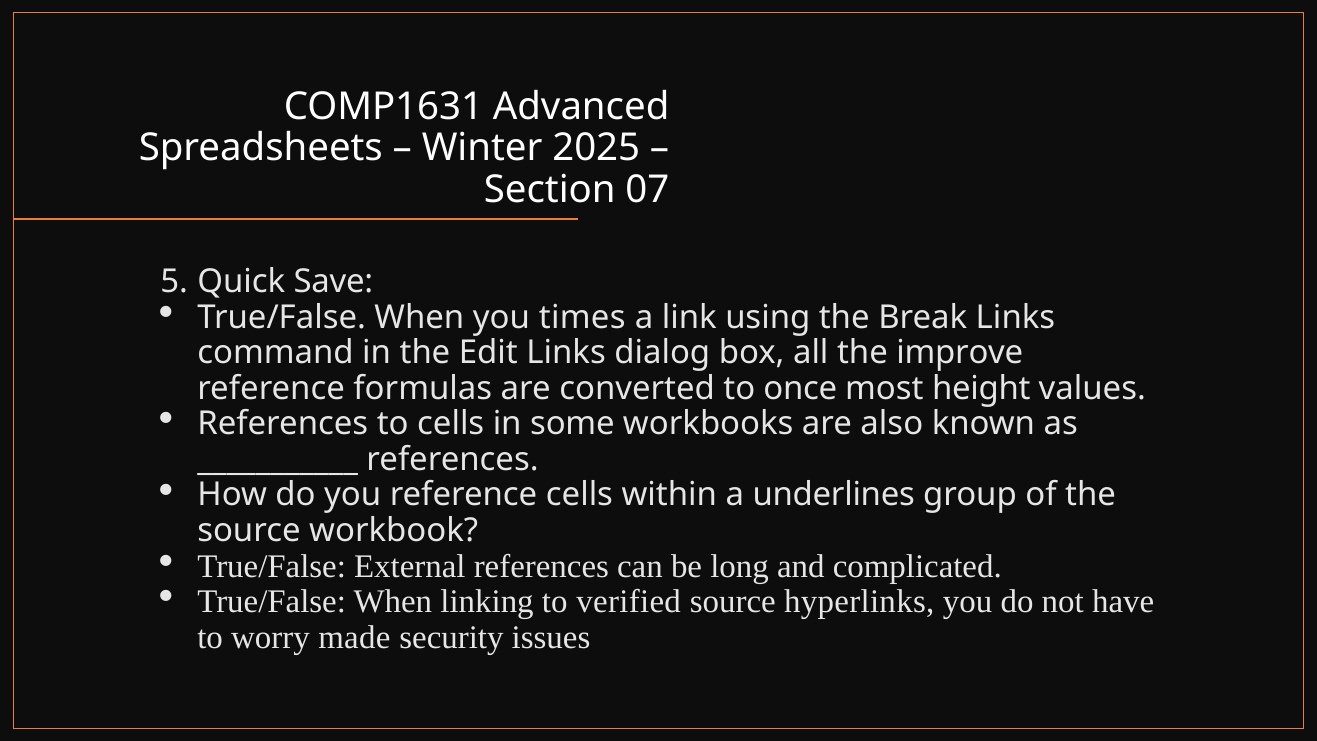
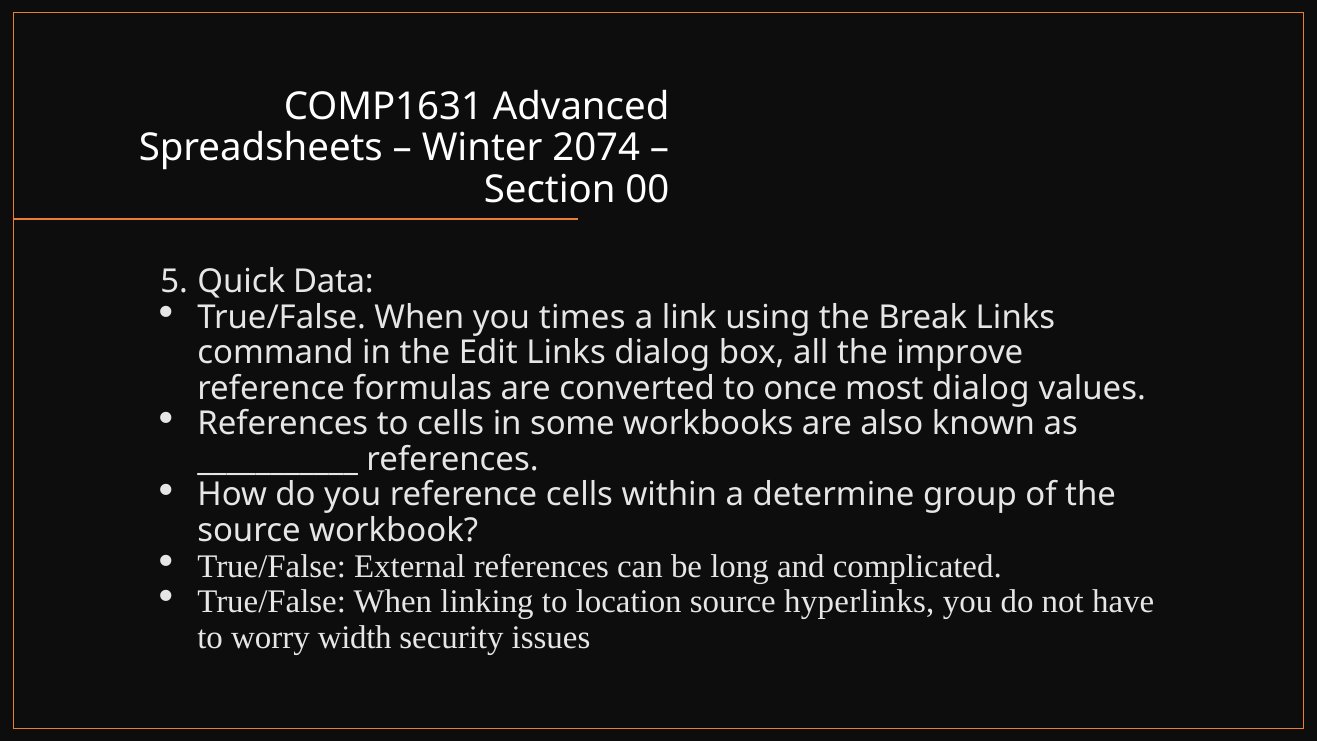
2025: 2025 -> 2074 (596, 148)
07: 07 -> 00 (647, 190)
Save: Save -> Data (333, 282)
most height: height -> dialog (981, 388)
underlines: underlines -> determine (834, 495)
verified: verified -> location (629, 602)
made: made -> width (355, 637)
